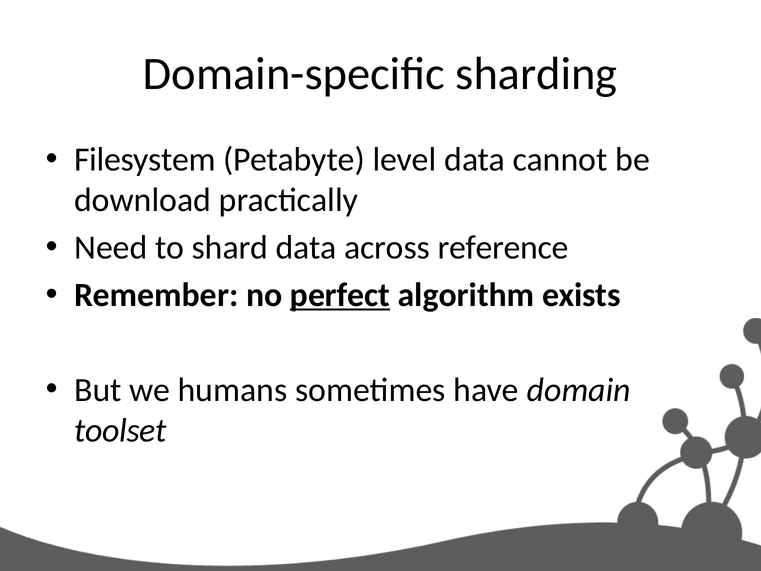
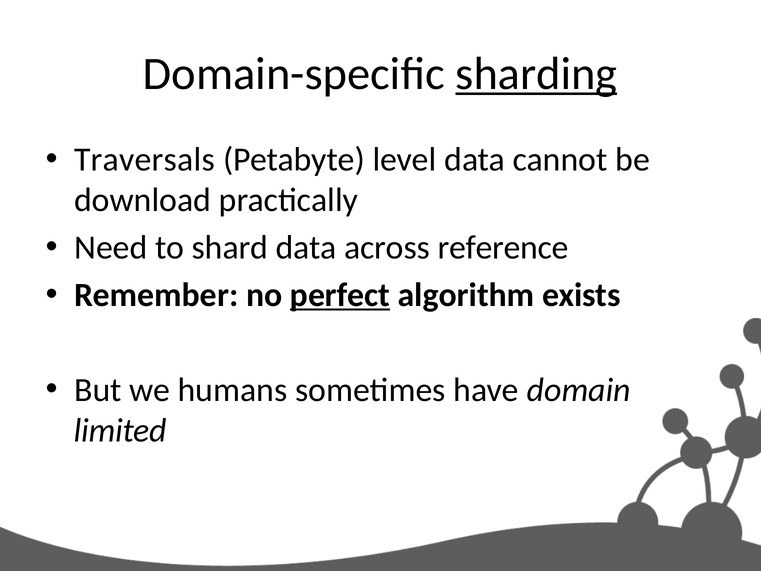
sharding underline: none -> present (536, 74)
Filesystem: Filesystem -> Traversals (145, 160)
toolset: toolset -> limited (120, 430)
